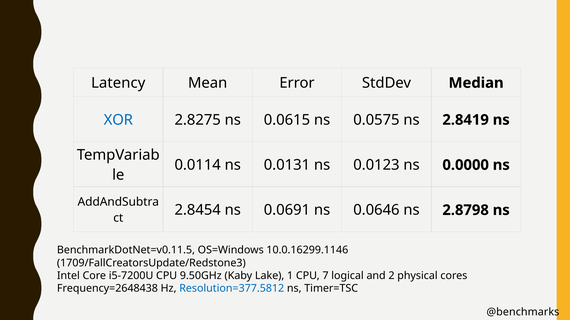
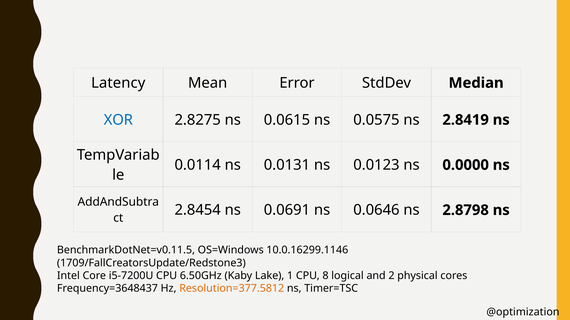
9.50GHz: 9.50GHz -> 6.50GHz (201, 276)
7: 7 -> 8 (326, 276)
Frequency=2648438: Frequency=2648438 -> Frequency=3648437 (107, 289)
Resolution=377.5812 colour: blue -> orange (232, 289)
@benchmarks: @benchmarks -> @optimization (523, 313)
